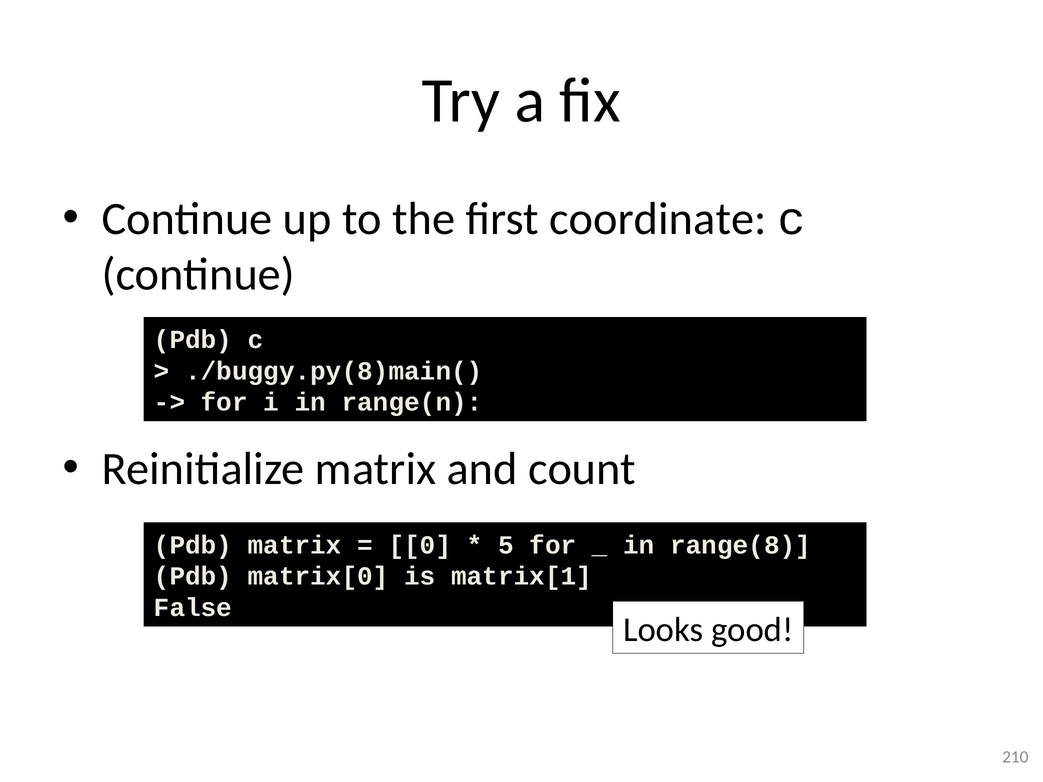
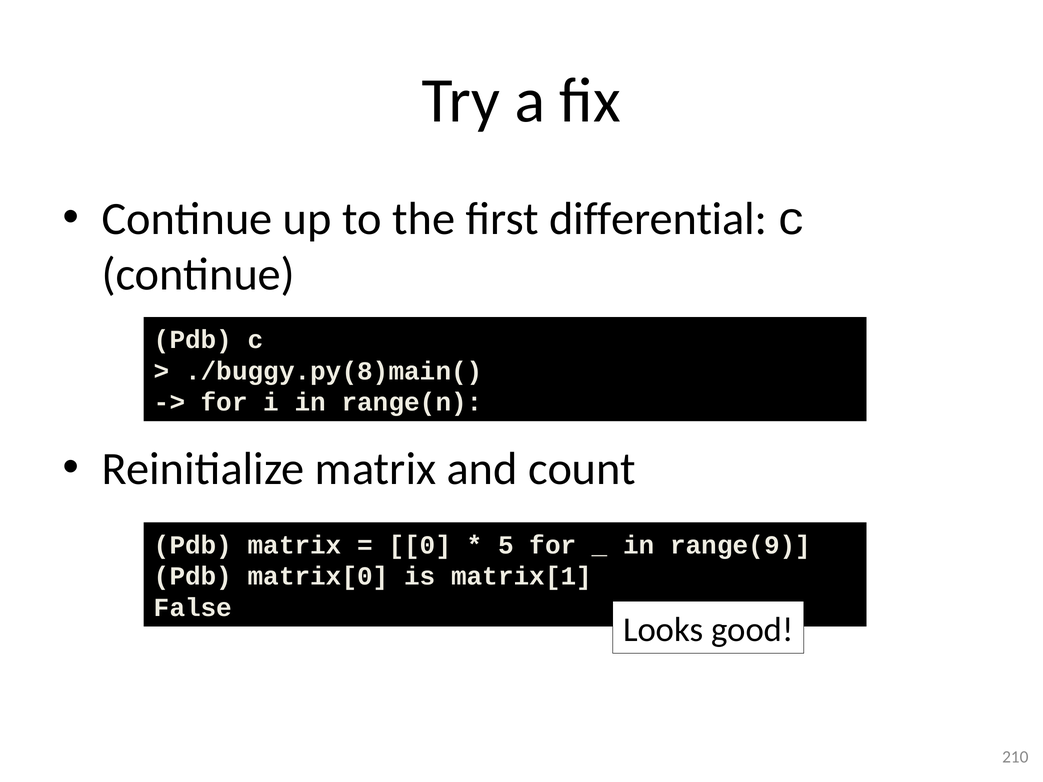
coordinate: coordinate -> differential (658, 219)
range(8: range(8 -> range(9 (741, 545)
